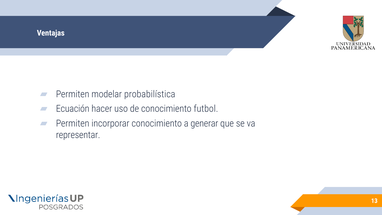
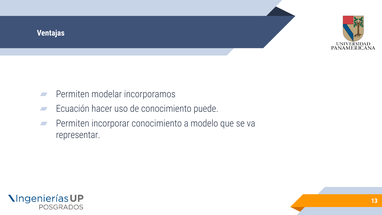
probabilística: probabilística -> incorporamos (150, 94)
futbol: futbol -> puede (206, 109)
generar: generar -> modelo (204, 123)
